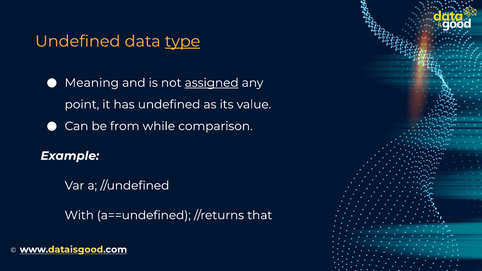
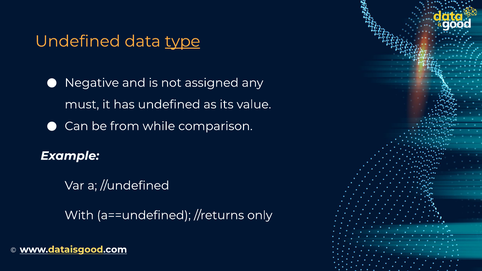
Meaning: Meaning -> Negative (92, 83)
assigned underline: present -> none (212, 83)
point: point -> must (82, 105)
that: that -> only (260, 215)
